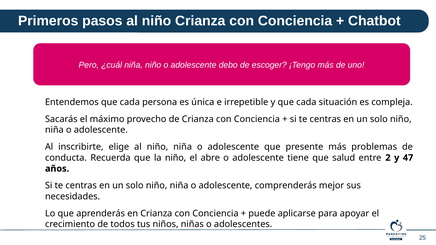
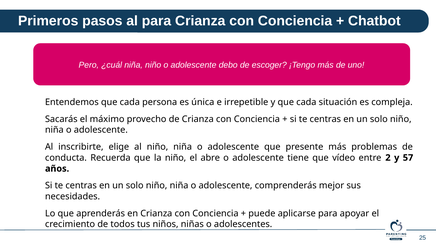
pasos al niño: niño -> para (157, 21)
salud: salud -> vídeo (344, 158)
47: 47 -> 57 (408, 158)
